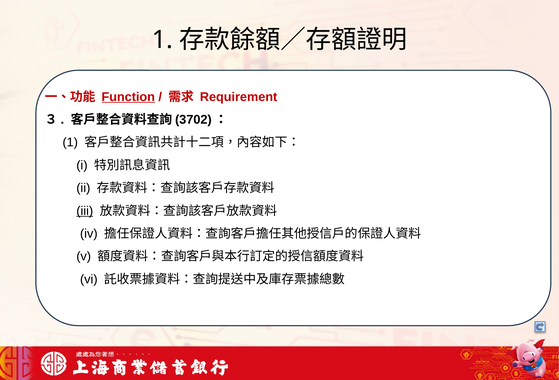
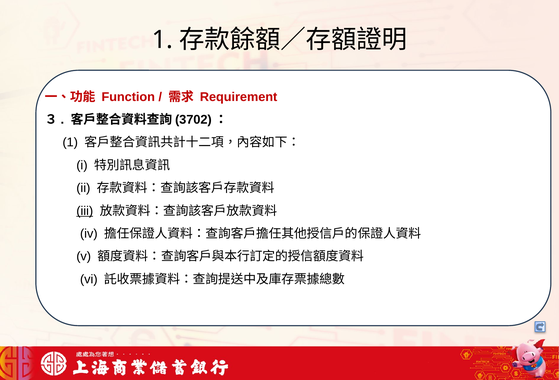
Function underline: present -> none (128, 97)
